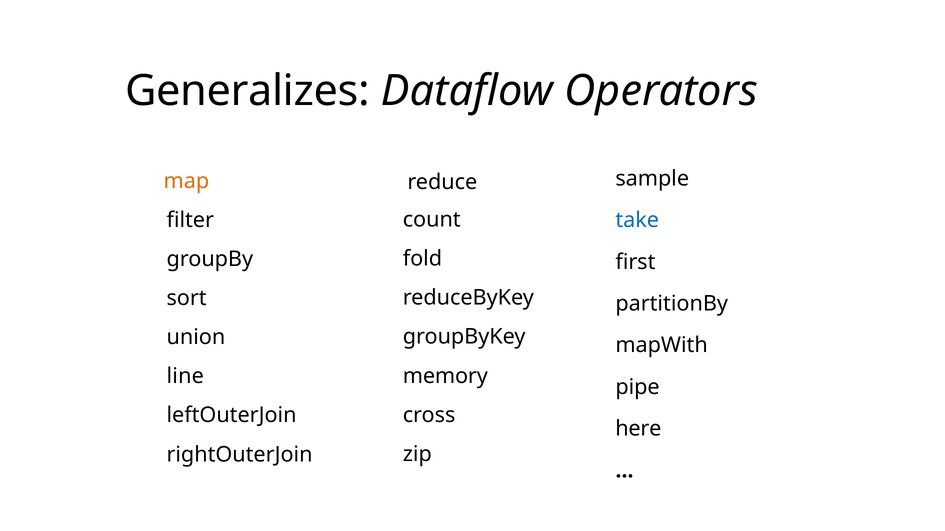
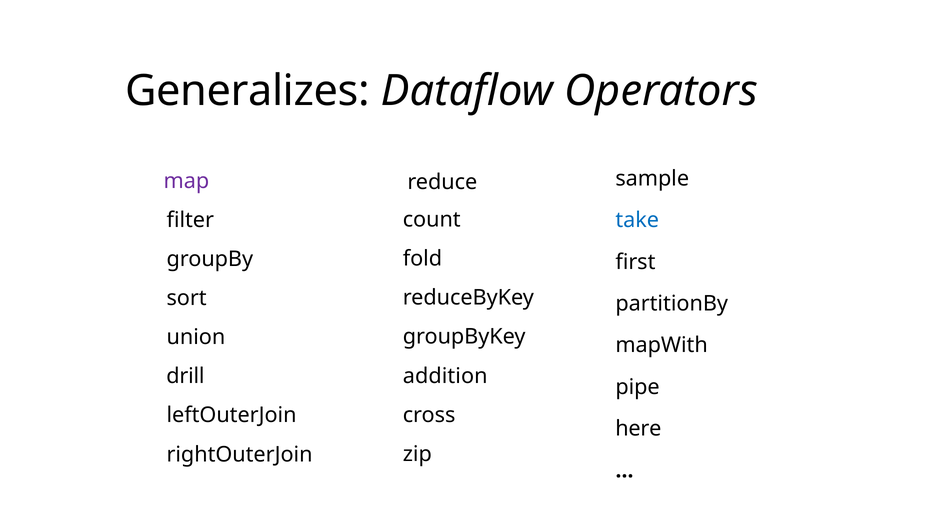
map colour: orange -> purple (186, 181)
memory: memory -> addition (445, 376)
line: line -> drill (185, 377)
